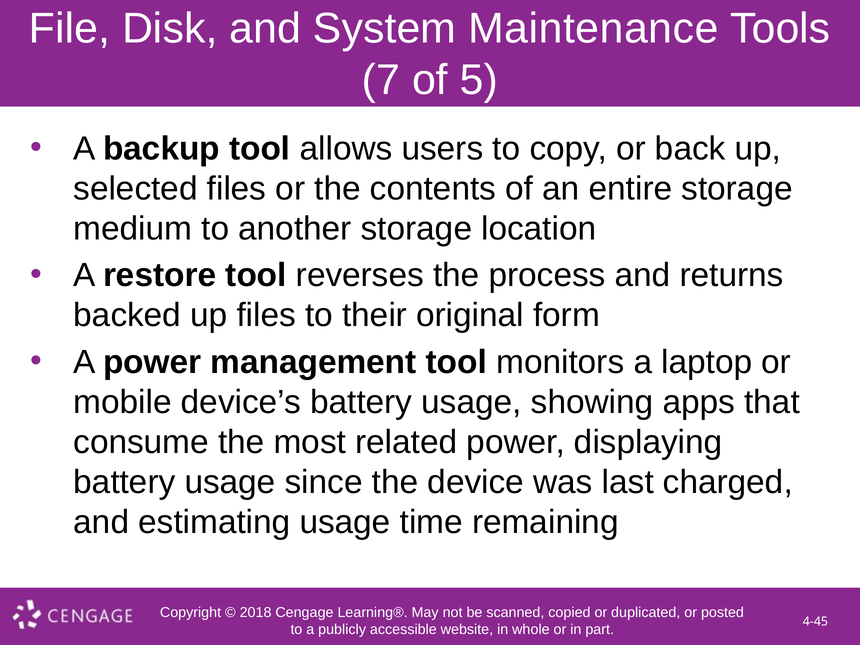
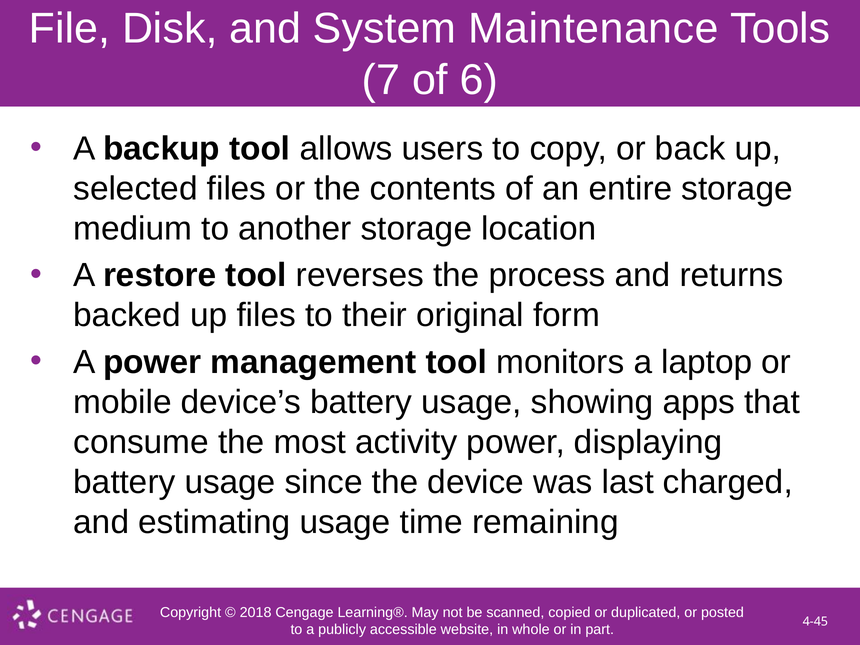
5: 5 -> 6 (479, 80)
related: related -> activity (406, 442)
